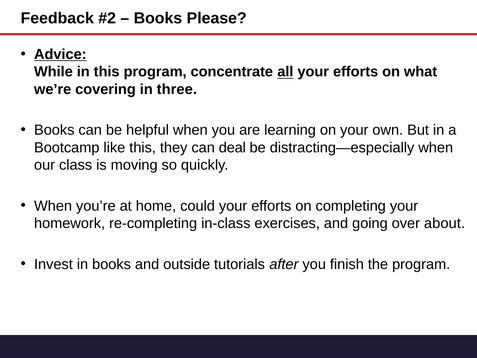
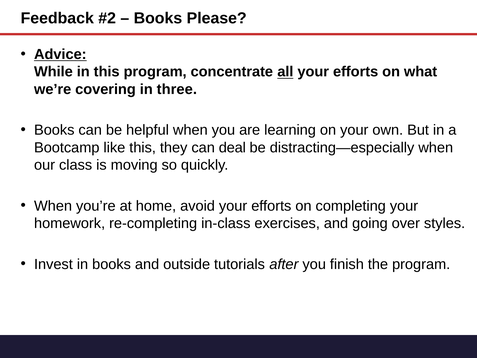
could: could -> avoid (198, 206)
about: about -> styles (445, 223)
